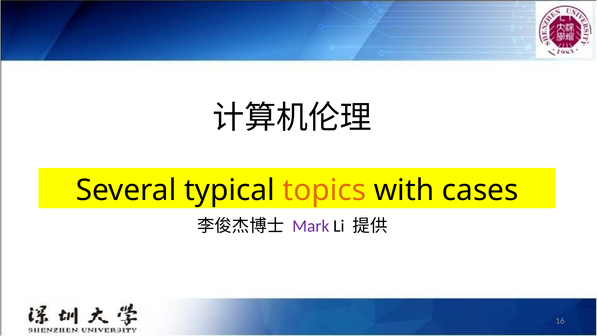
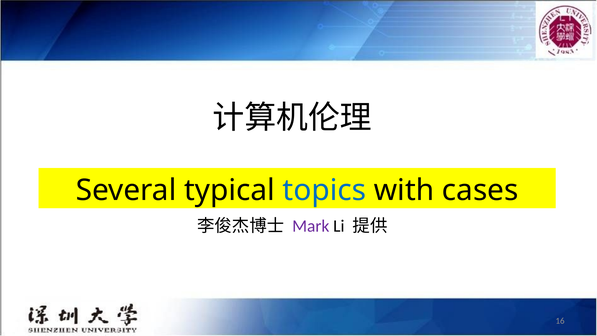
topics colour: orange -> blue (324, 190)
